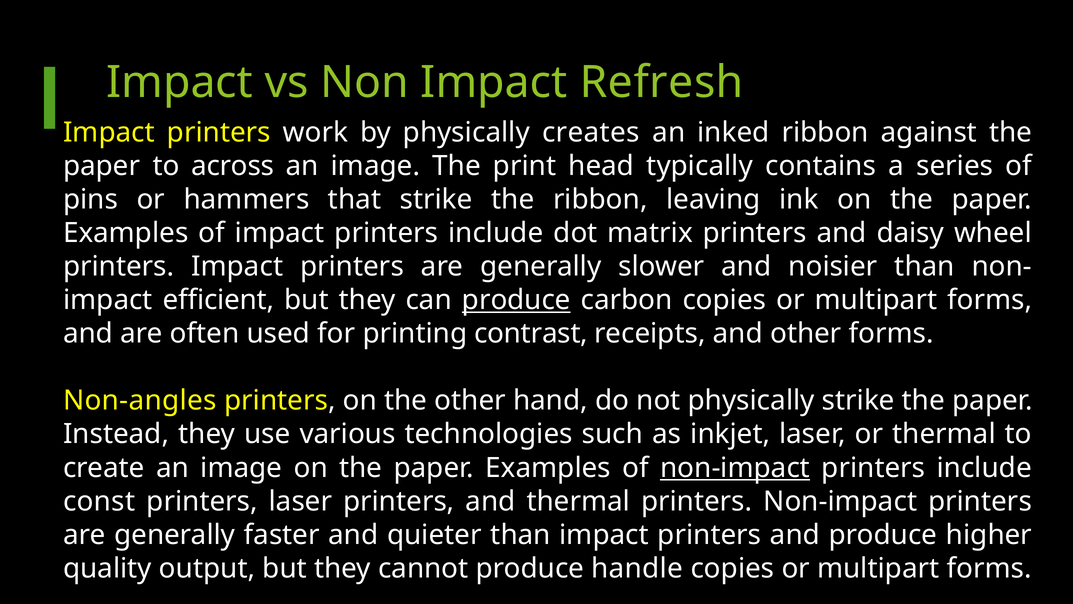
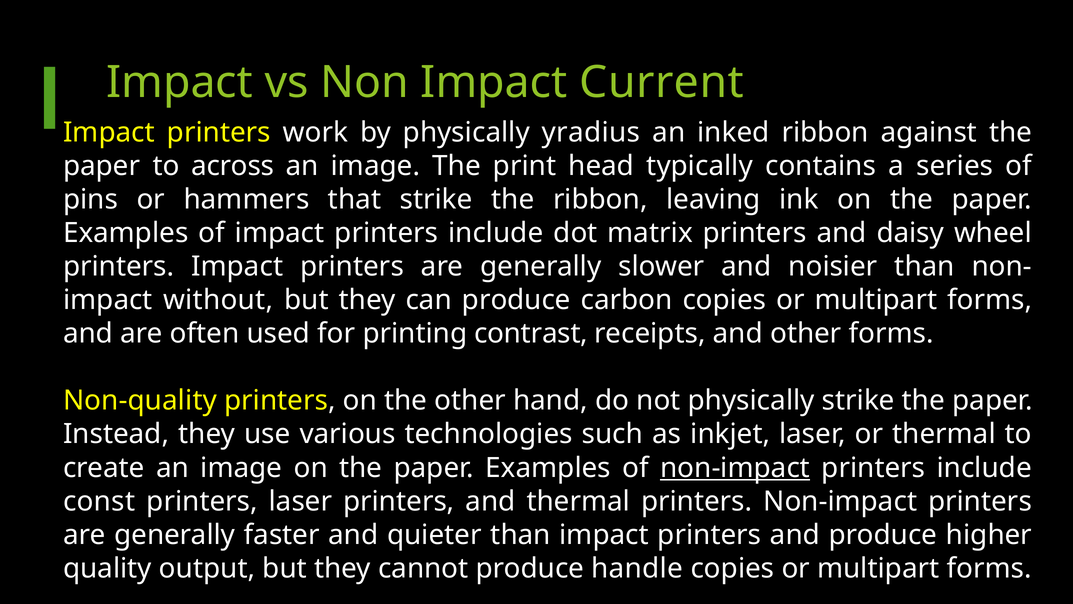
Refresh: Refresh -> Current (662, 82)
creates: creates -> yradius (591, 132)
efficient: efficient -> without (218, 300)
produce underline: present -> none (516, 300)
Non-angles: Non-angles -> Non-quality (140, 400)
